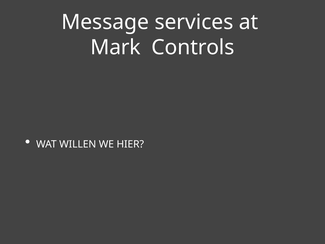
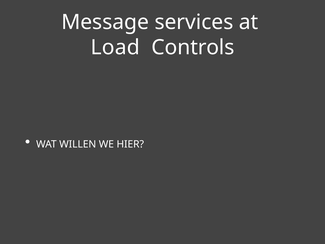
Mark: Mark -> Load (115, 47)
